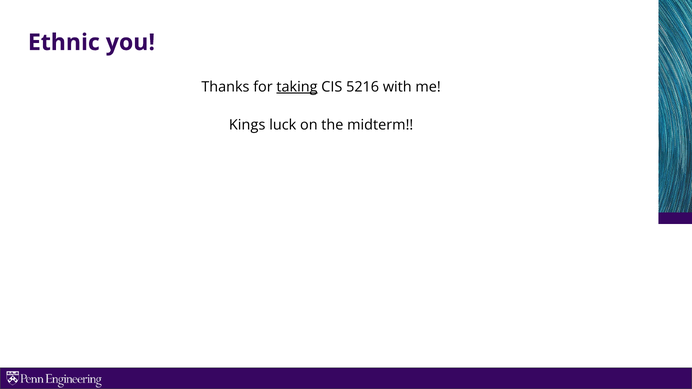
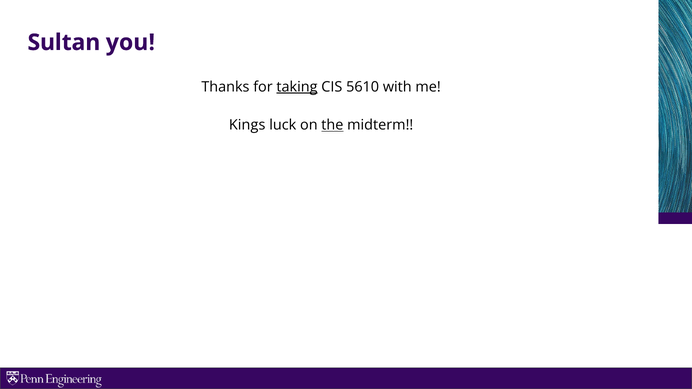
Ethnic: Ethnic -> Sultan (64, 42)
5216: 5216 -> 5610 (363, 87)
the underline: none -> present (332, 125)
